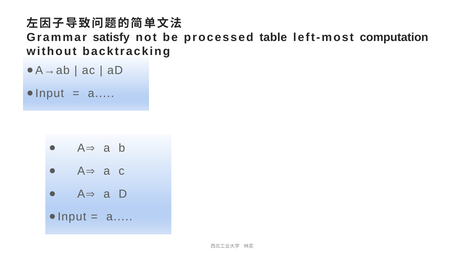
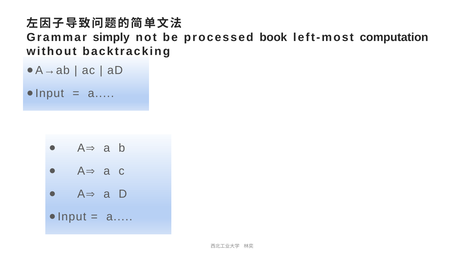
satisfy: satisfy -> simply (111, 37)
table: table -> book (273, 37)
